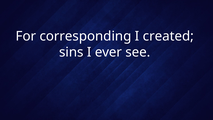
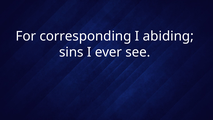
created: created -> abiding (168, 36)
